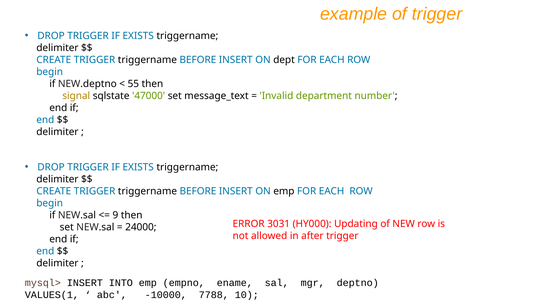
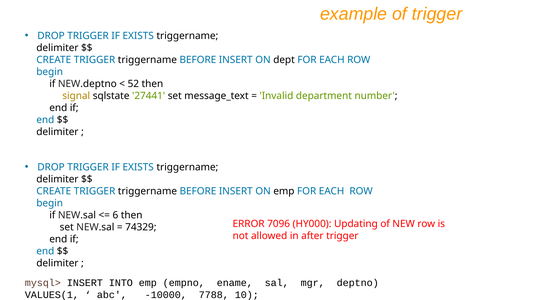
55: 55 -> 52 (133, 84)
47000: 47000 -> 27441 (149, 96)
9: 9 -> 6 (115, 215)
3031: 3031 -> 7096 (279, 224)
24000: 24000 -> 74329 (141, 227)
